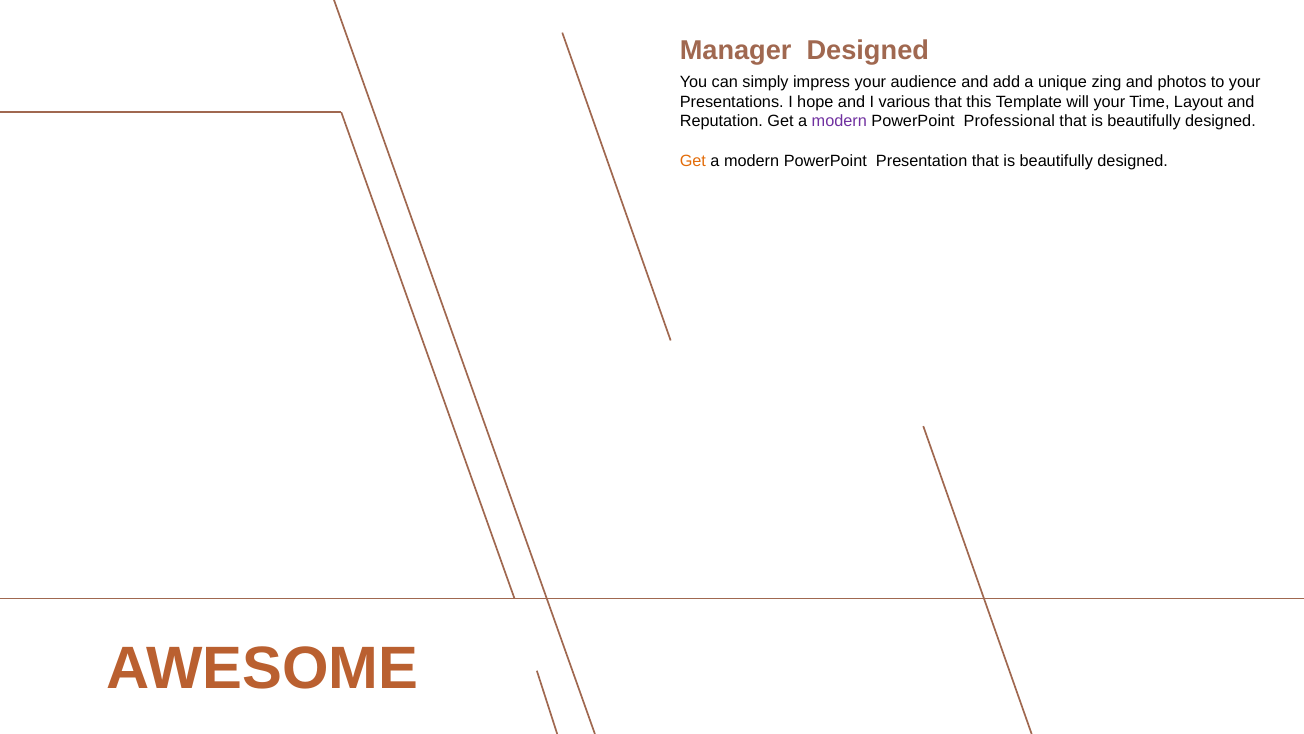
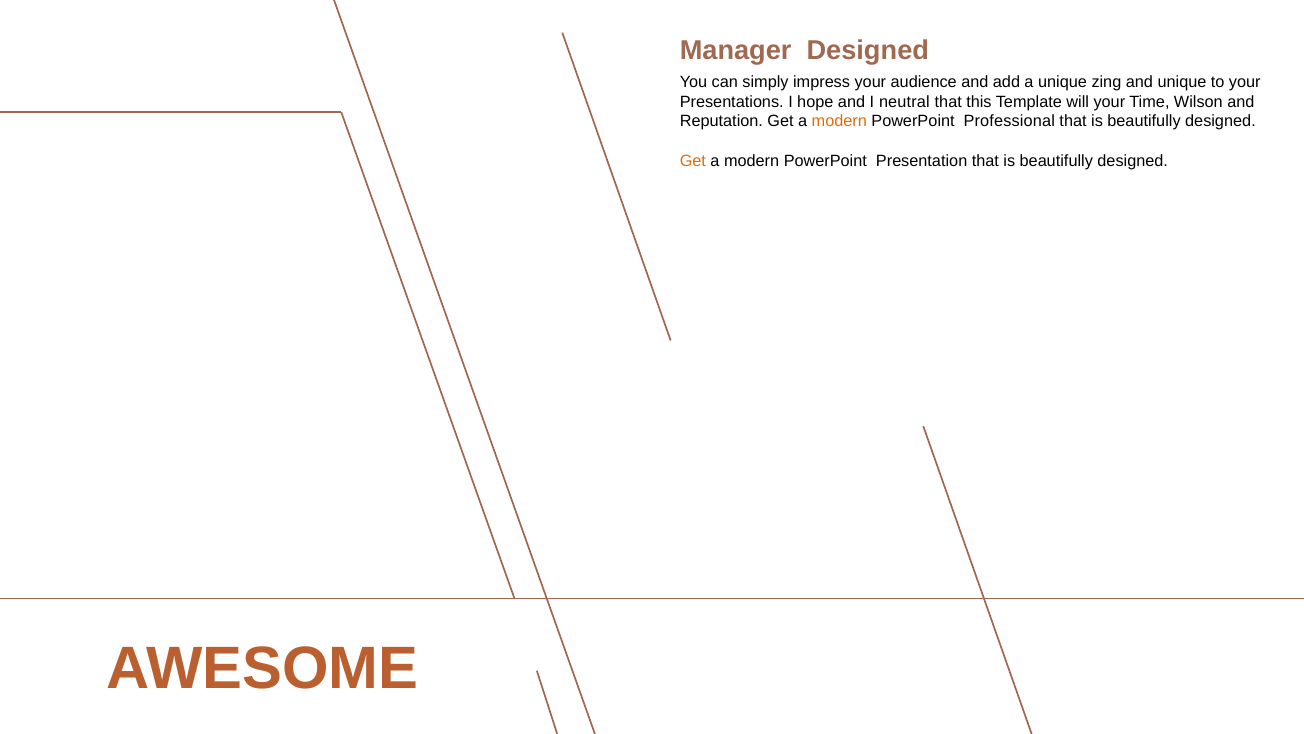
and photos: photos -> unique (1182, 82)
various: various -> neutral (904, 102)
Layout: Layout -> Wilson (1198, 102)
modern colour: purple -> orange (839, 121)
